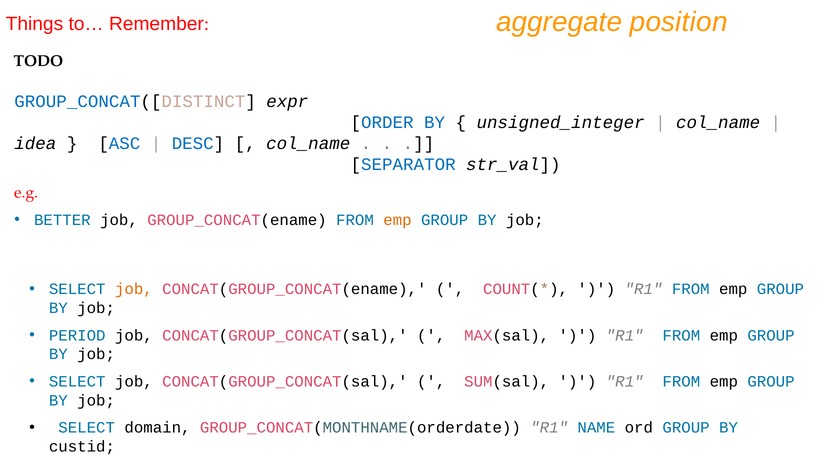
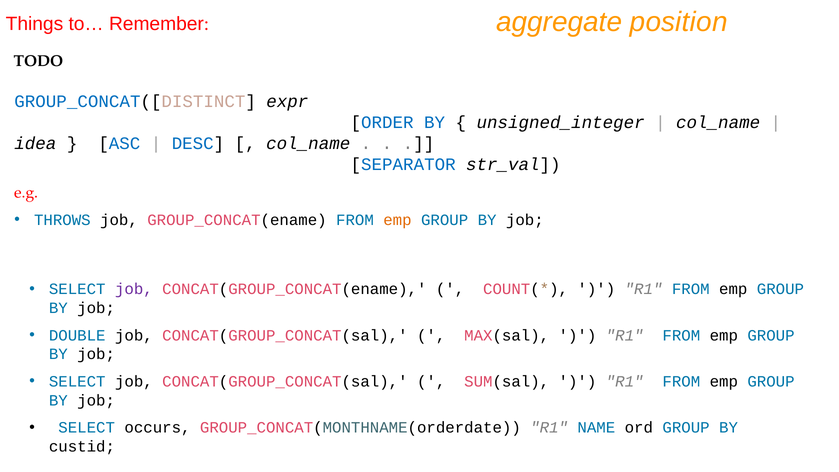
BETTER: BETTER -> THROWS (62, 220)
job colour: orange -> purple (134, 289)
PERIOD: PERIOD -> DOUBLE (77, 335)
domain: domain -> occurs (157, 428)
